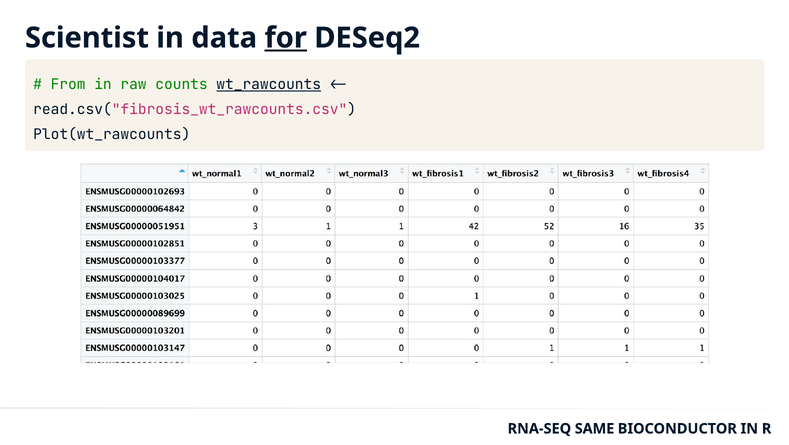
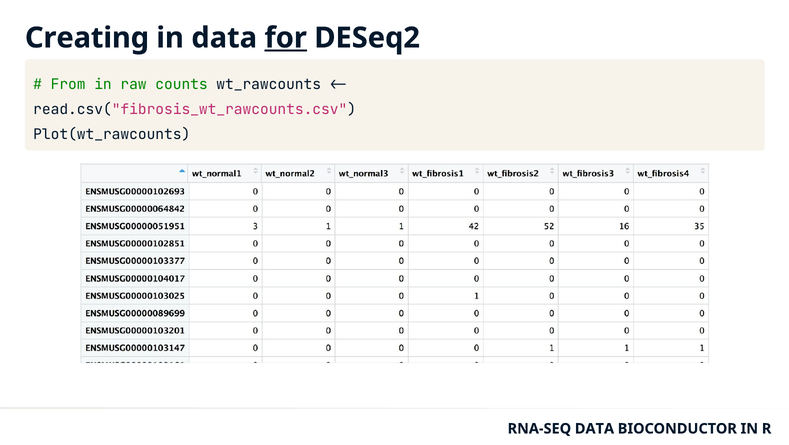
Scientist: Scientist -> Creating (87, 38)
wt_rawcounts underline: present -> none (269, 85)
RNA-SEQ SAME: SAME -> DATA (594, 429)
